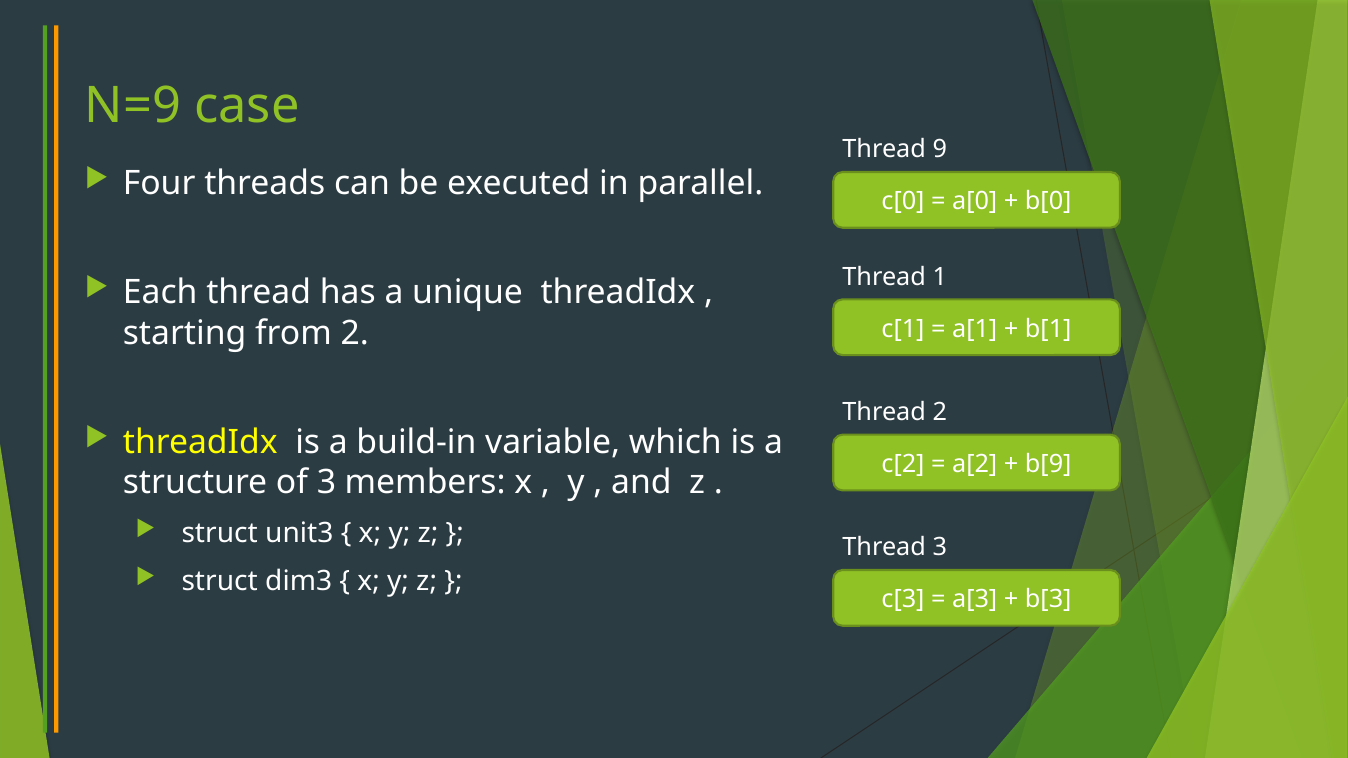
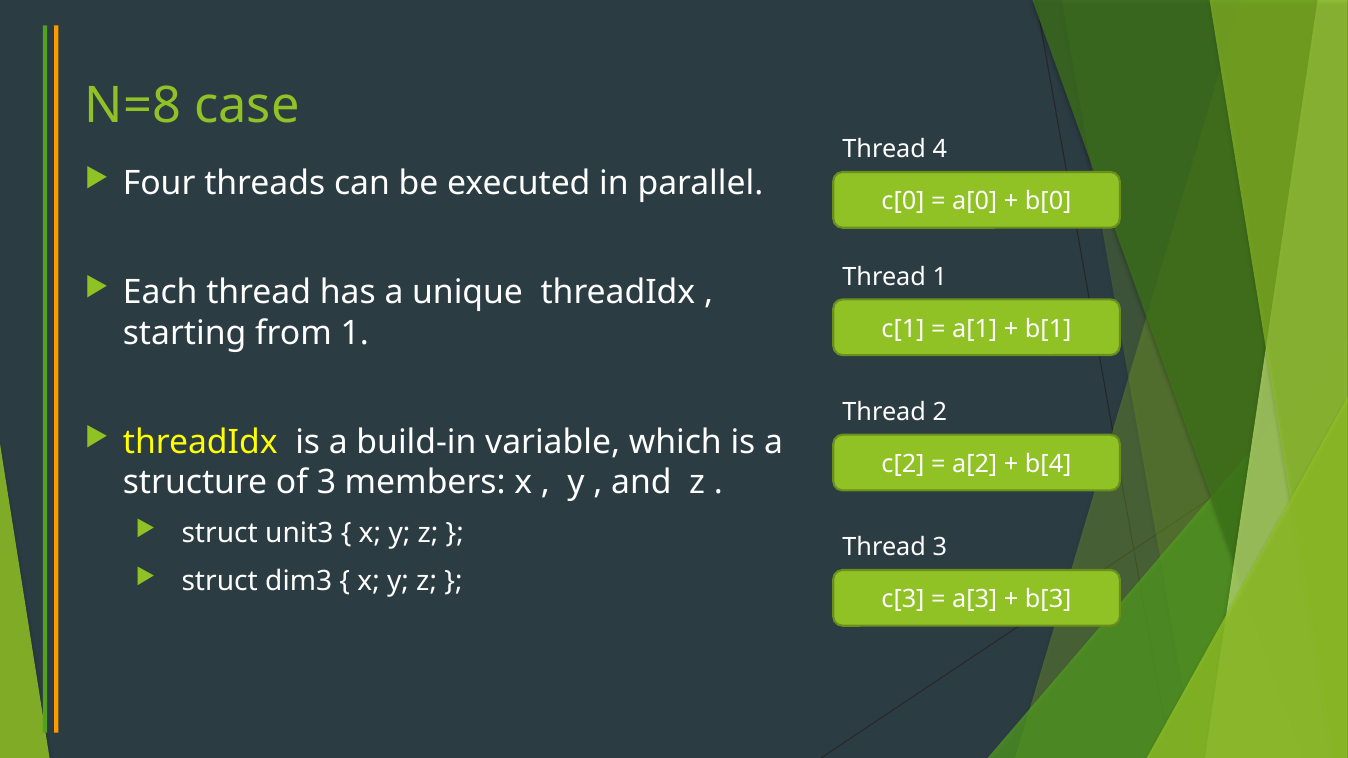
N=9: N=9 -> N=8 (133, 106)
9: 9 -> 4 (940, 150)
from 2: 2 -> 1 (355, 333)
b[9: b[9 -> b[4 (1048, 464)
